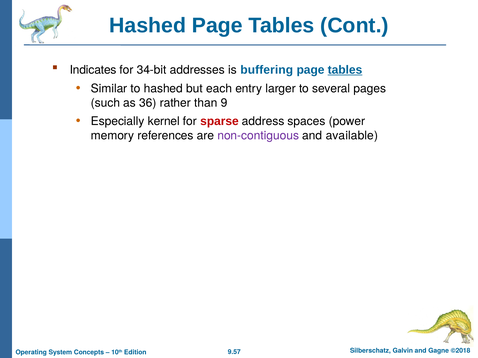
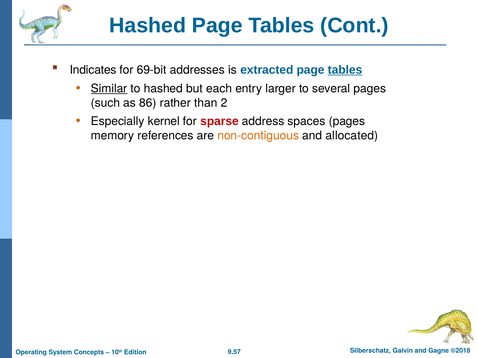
34-bit: 34-bit -> 69-bit (152, 70)
buffering: buffering -> extracted (267, 70)
Similar underline: none -> present (109, 89)
36: 36 -> 86 (148, 103)
9: 9 -> 2 (224, 103)
spaces power: power -> pages (347, 121)
non-contiguous colour: purple -> orange (258, 136)
available: available -> allocated (352, 136)
